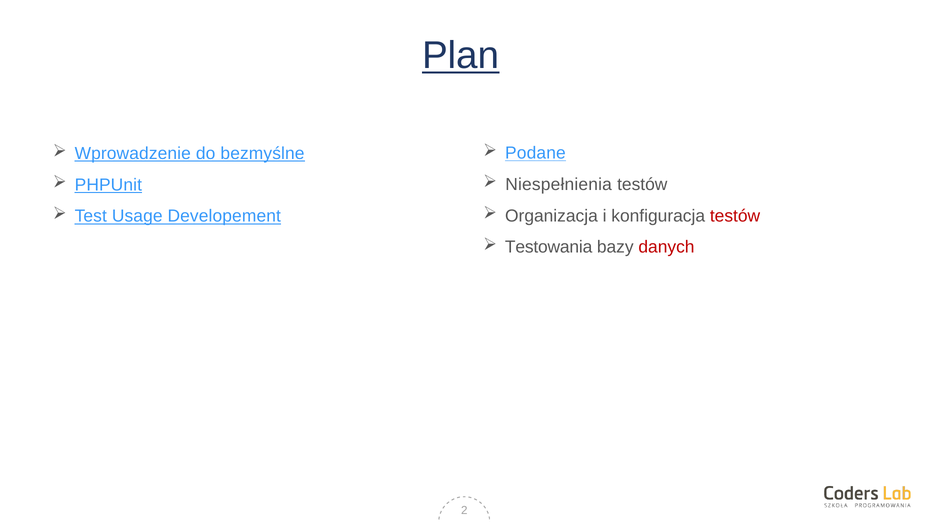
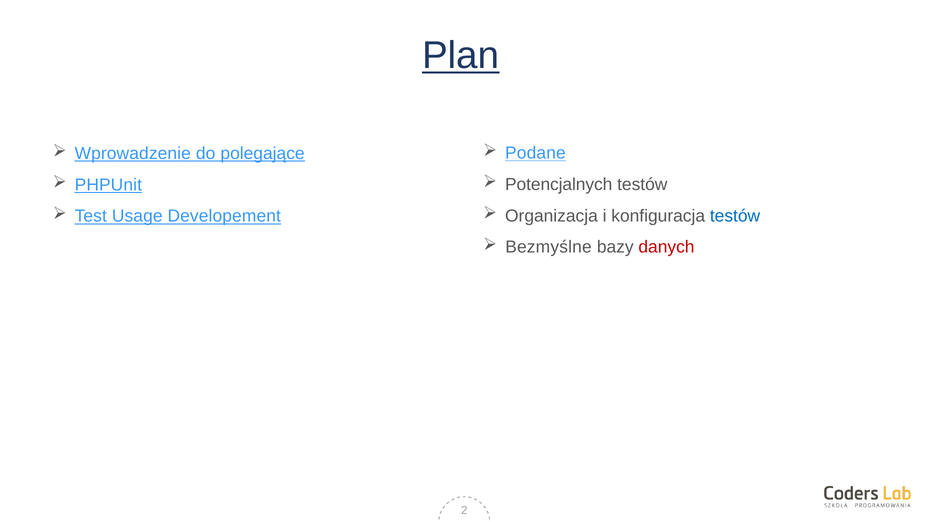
bezmyślne: bezmyślne -> polegające (263, 154)
Niespełnienia: Niespełnienia -> Potencjalnych (559, 184)
testów colour: red -> blue (735, 216)
Testowania: Testowania -> Bezmyślne (548, 247)
